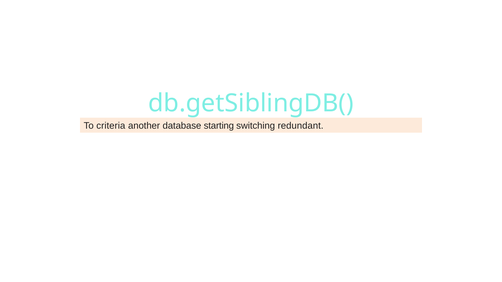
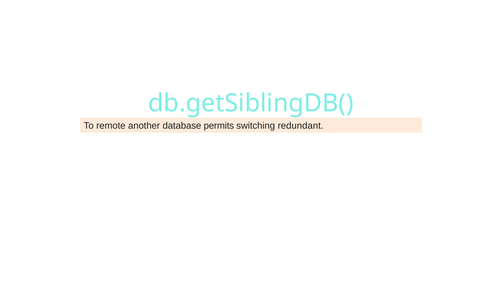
criteria: criteria -> remote (111, 126)
starting: starting -> permits (219, 126)
